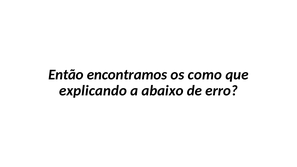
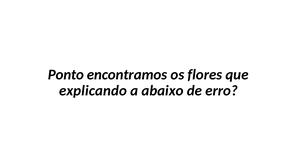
Então: Então -> Ponto (66, 75)
como: como -> flores (205, 75)
